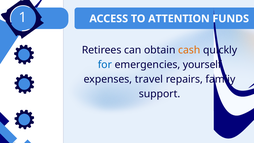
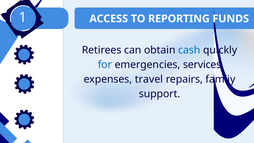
ATTENTION: ATTENTION -> REPORTING (179, 19)
cash colour: orange -> blue (189, 50)
yourself: yourself -> services (202, 65)
